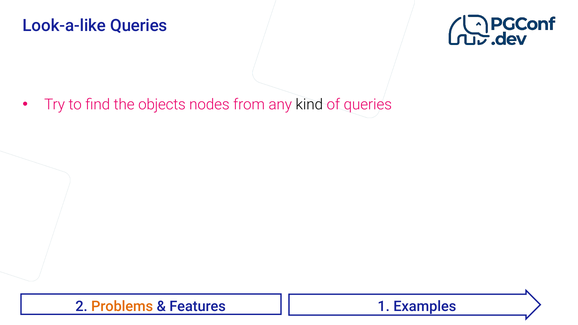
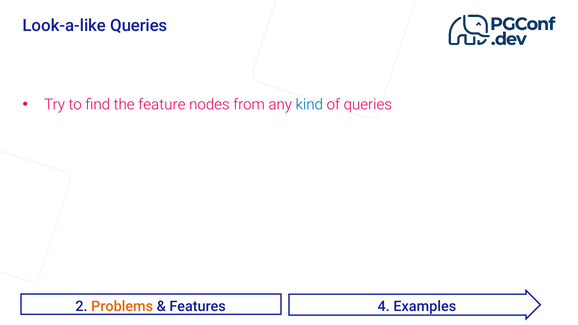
objects: objects -> feature (162, 105)
kind colour: black -> blue (309, 105)
1: 1 -> 4 (384, 306)
